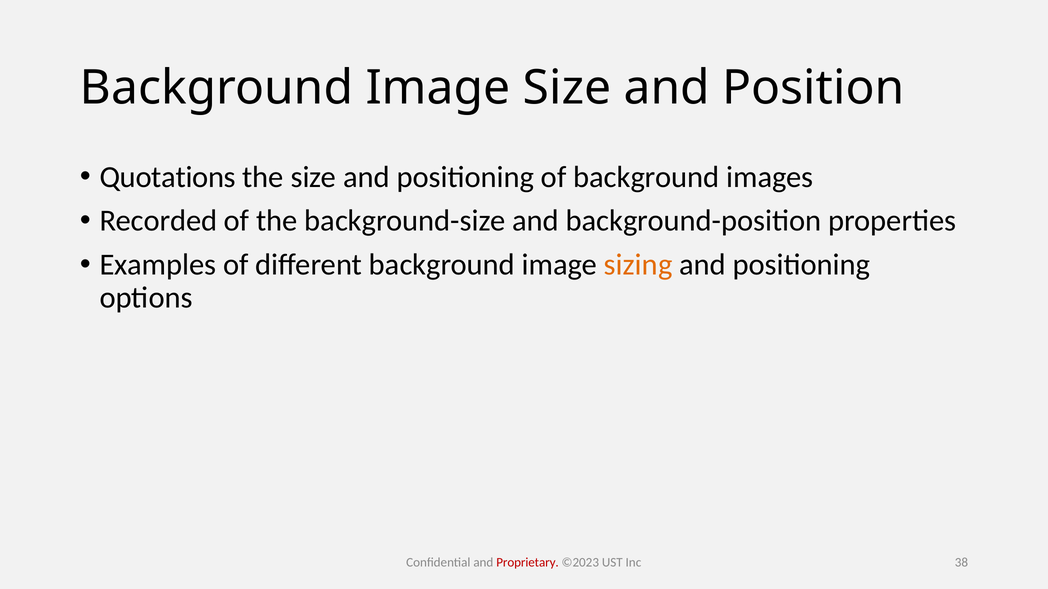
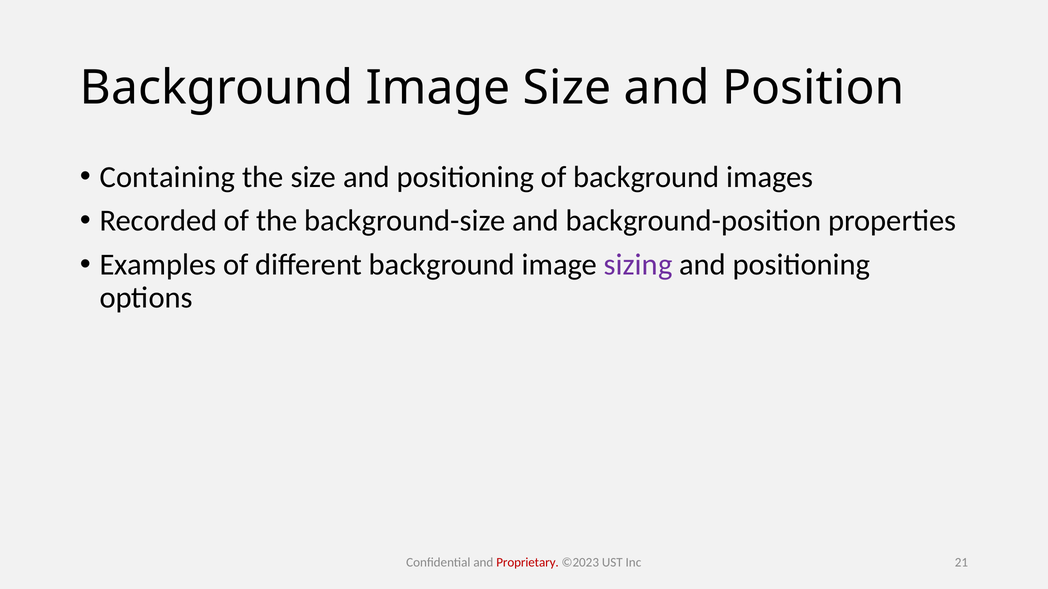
Quotations: Quotations -> Containing (167, 177)
sizing colour: orange -> purple (638, 265)
38: 38 -> 21 (961, 563)
